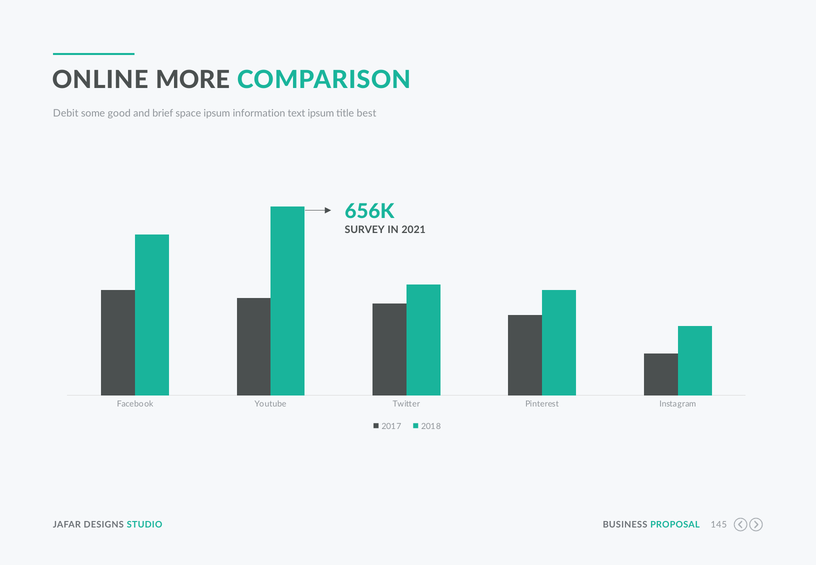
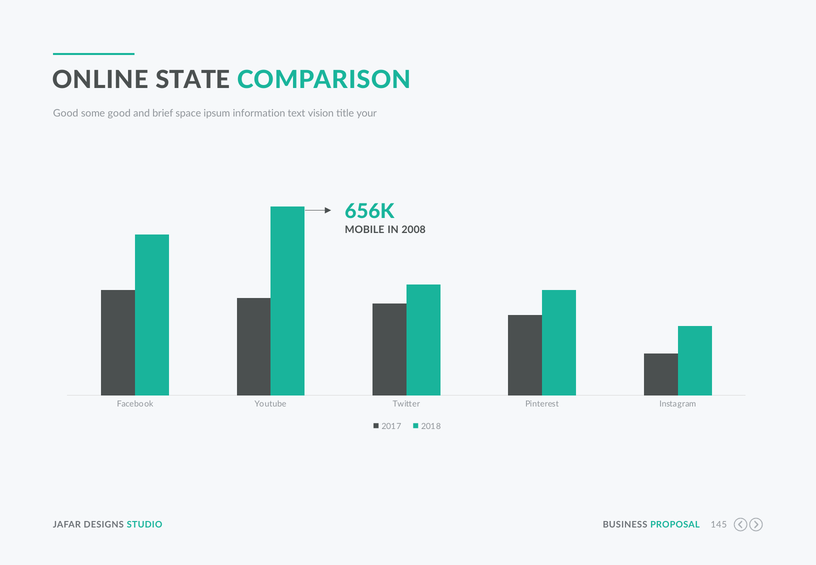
MORE: MORE -> STATE (193, 80)
Debit: Debit -> Good (66, 114)
text ipsum: ipsum -> vision (321, 114)
best: best -> your (367, 114)
SURVEY: SURVEY -> MOBILE (365, 230)
2021: 2021 -> 2008 (414, 230)
